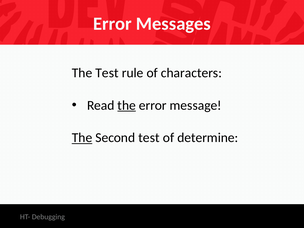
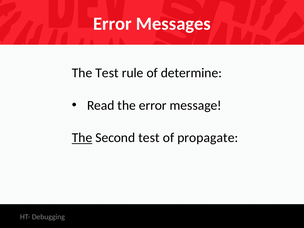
characters: characters -> determine (191, 73)
the underline: present -> none (127, 105)
determine: determine -> propagate (208, 138)
